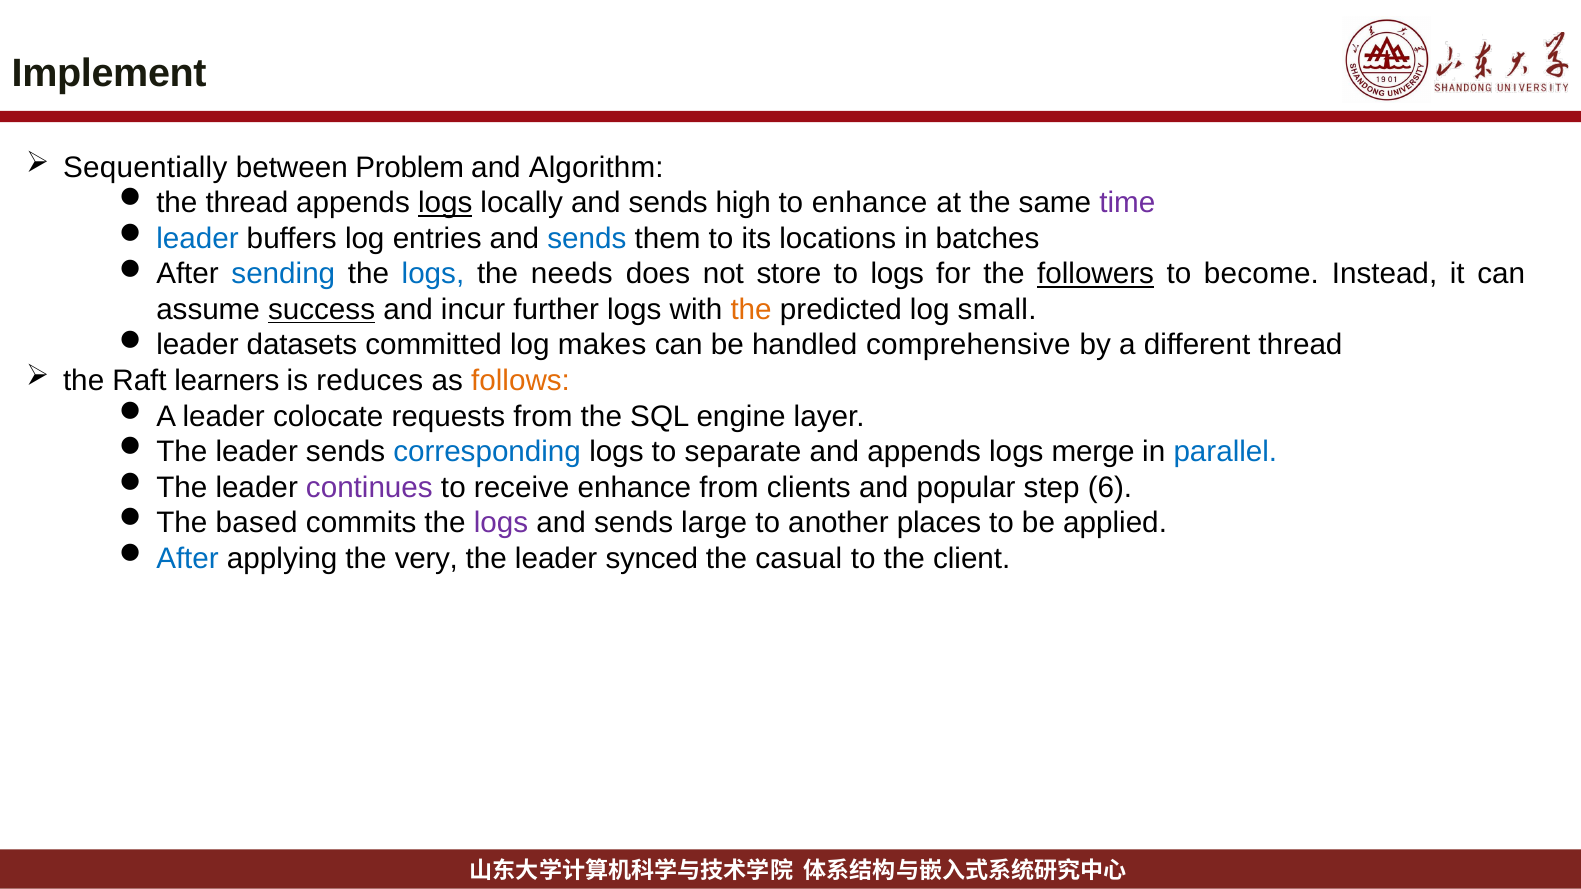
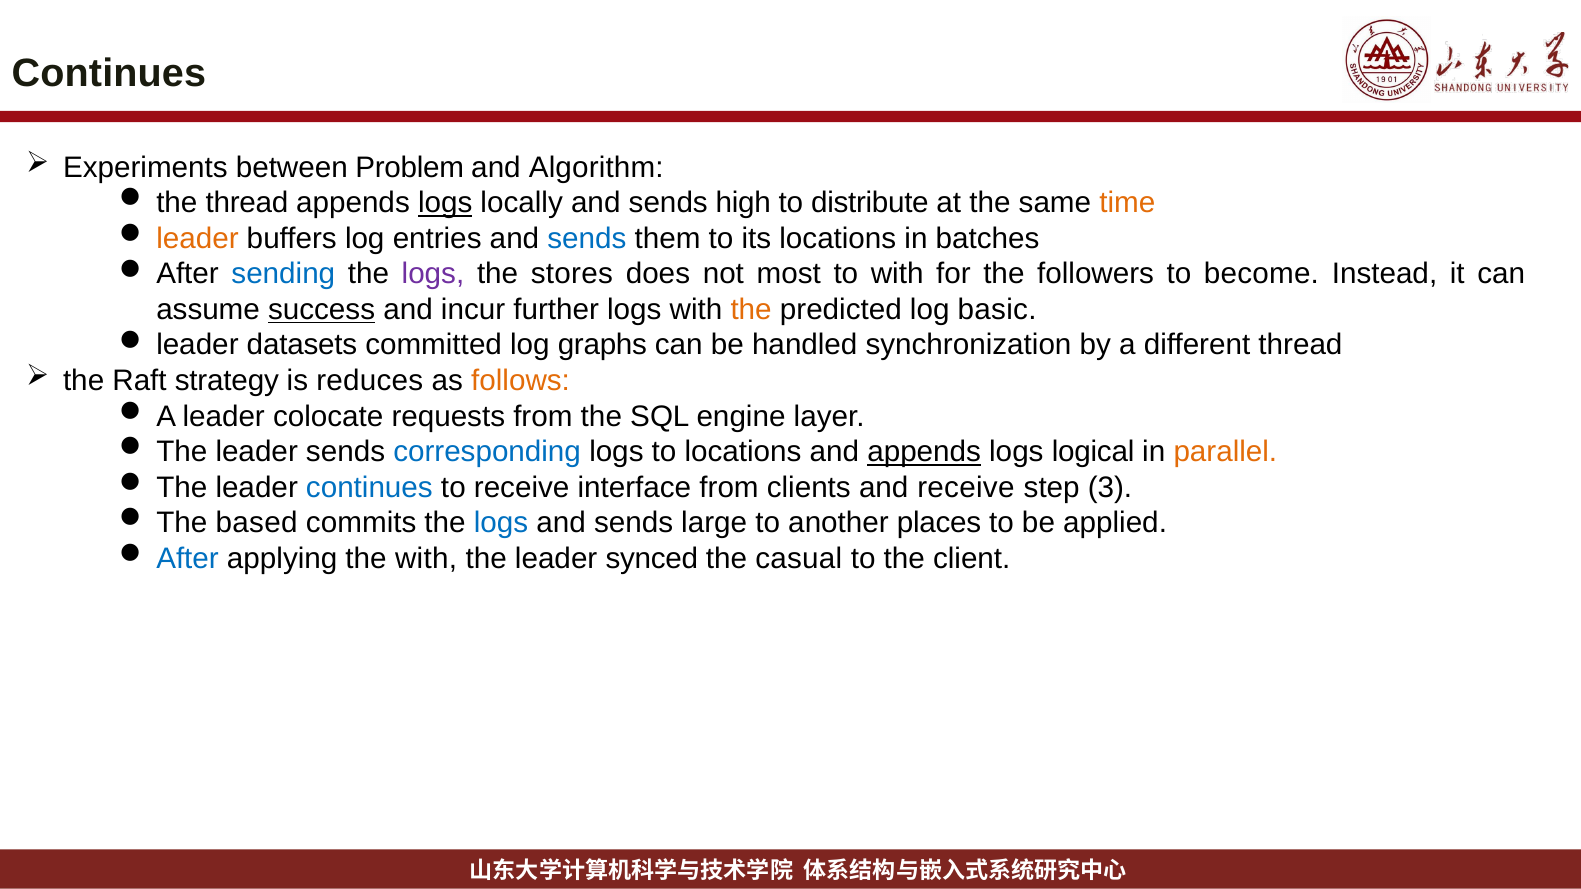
Implement: Implement -> Continues (109, 73)
Sequentially: Sequentially -> Experiments (145, 167)
to enhance: enhance -> distribute (870, 203)
time colour: purple -> orange (1127, 203)
leader colour: blue -> orange (197, 239)
logs colour: blue -> purple (433, 274)
needs: needs -> stores (572, 274)
store: store -> most (789, 274)
to logs: logs -> with (897, 274)
followers underline: present -> none (1096, 274)
small: small -> basic (997, 310)
makes: makes -> graphs (602, 345)
comprehensive: comprehensive -> synchronization (969, 345)
learners: learners -> strategy (227, 381)
to separate: separate -> locations (743, 452)
appends underline: none -> present (924, 452)
merge: merge -> logical (1093, 452)
parallel colour: blue -> orange (1225, 452)
continues colour: purple -> blue (369, 488)
receive enhance: enhance -> interface (634, 488)
and popular: popular -> receive (966, 488)
6: 6 -> 3 (1110, 488)
logs colour: purple -> blue (501, 523)
the very: very -> with (426, 559)
